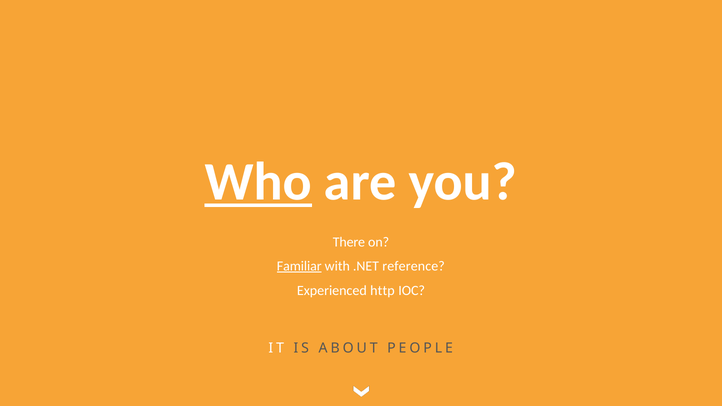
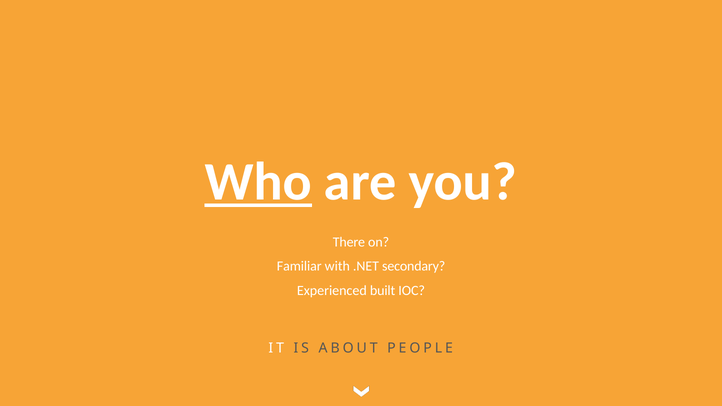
Familiar underline: present -> none (299, 266)
reference: reference -> secondary (414, 266)
http: http -> built (383, 291)
